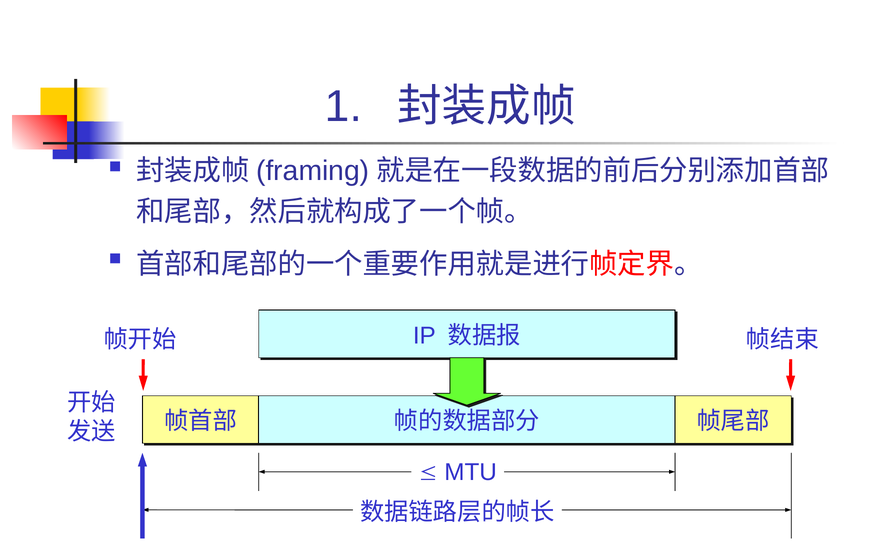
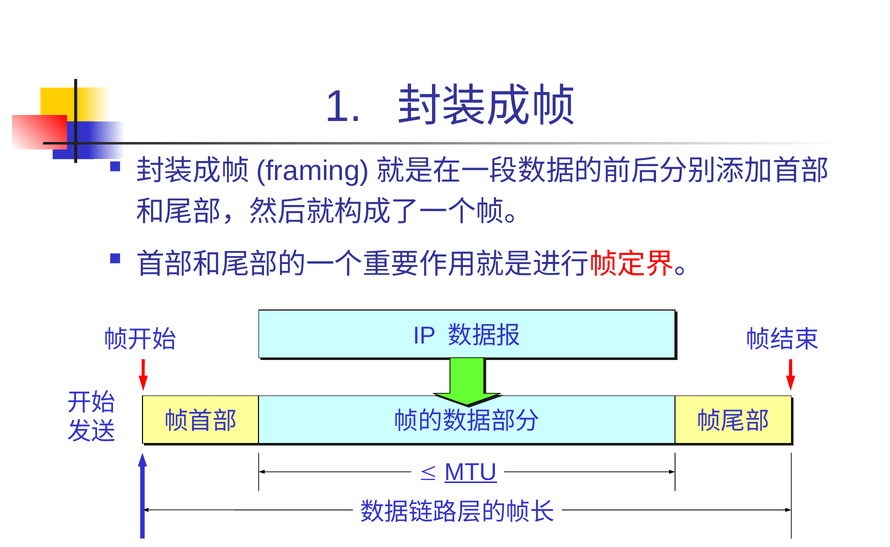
MTU underline: none -> present (471, 472)
